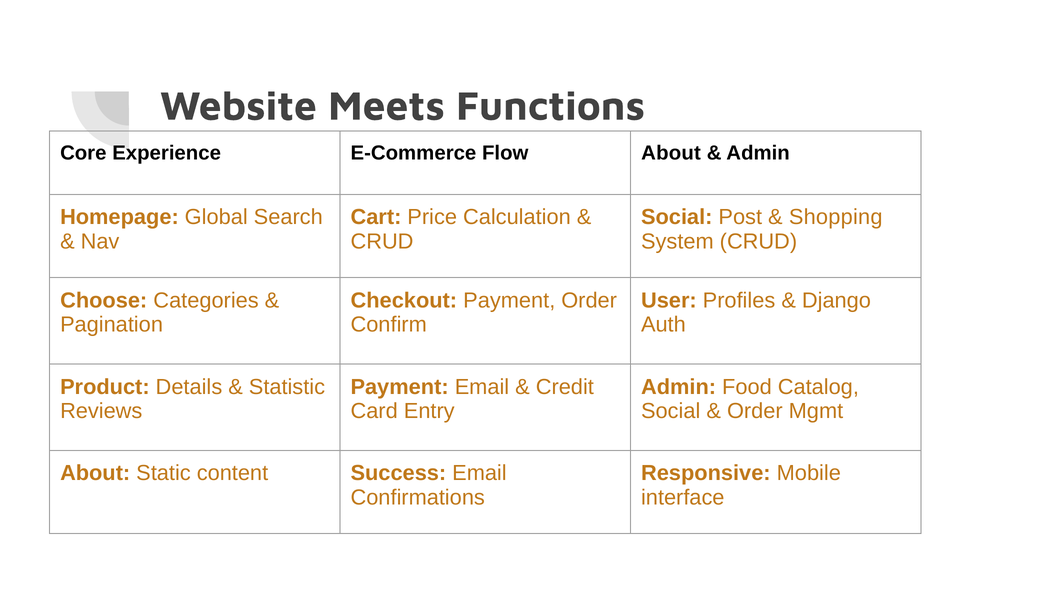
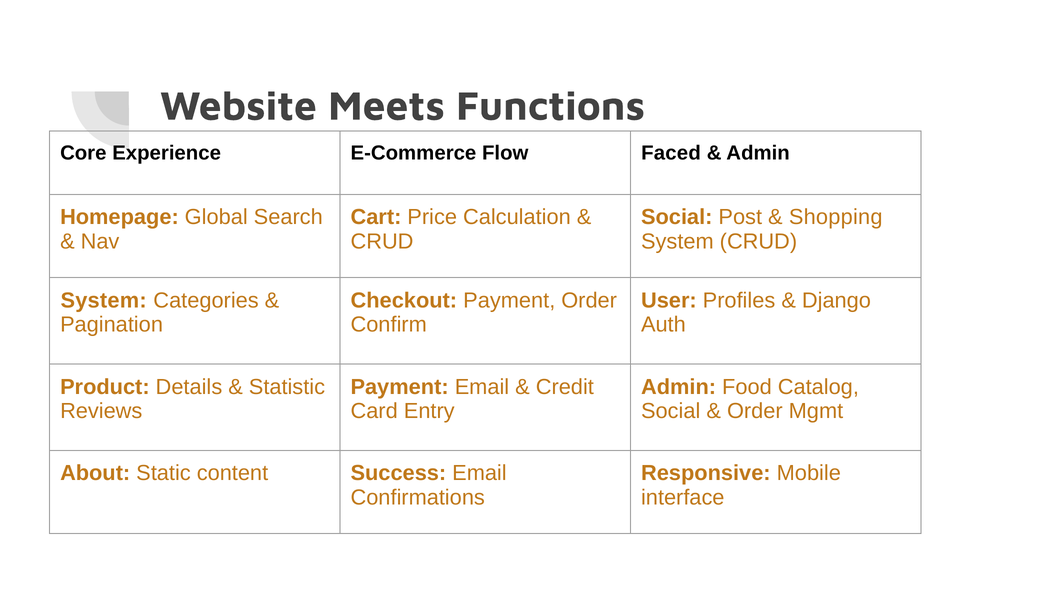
Flow About: About -> Faced (671, 153)
Choose: Choose -> System (104, 300)
